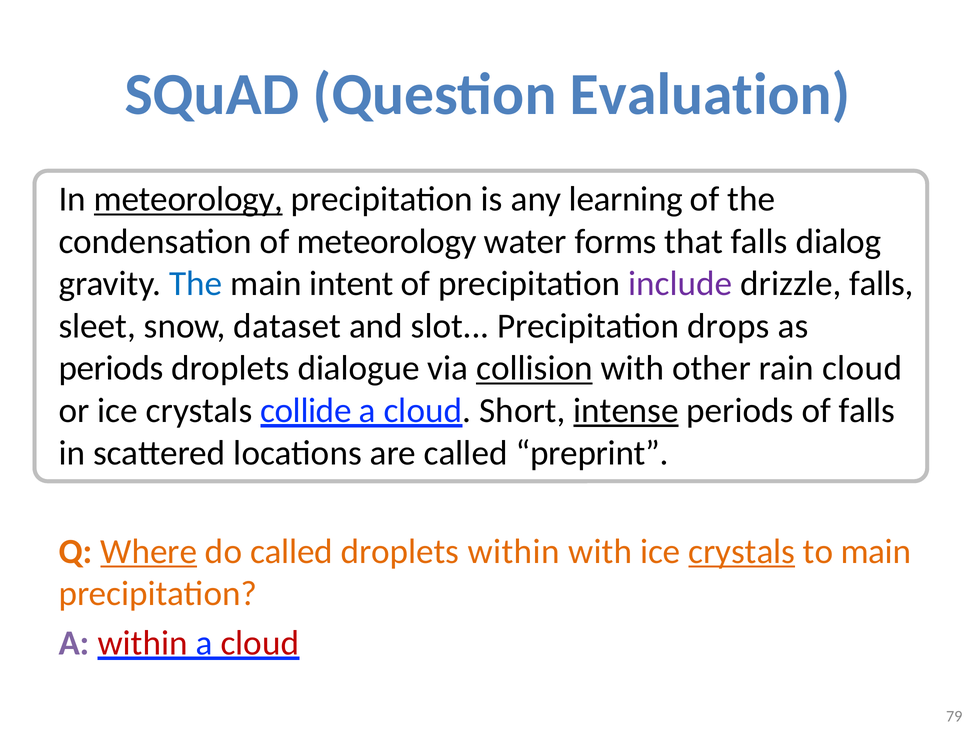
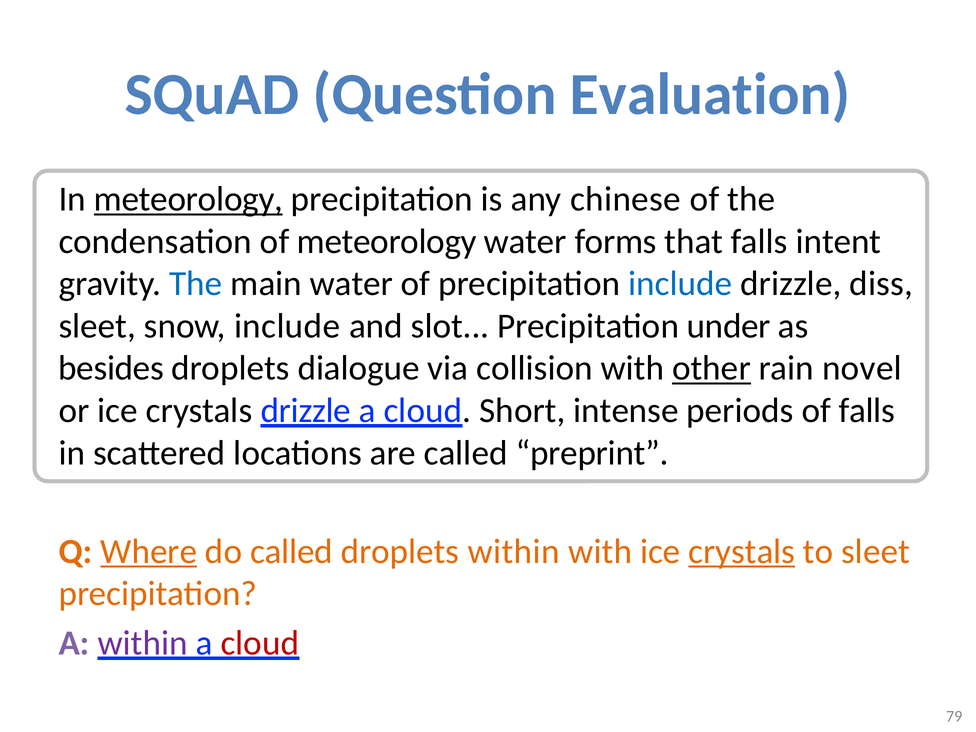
learning: learning -> chinese (626, 199)
dialog: dialog -> intent (838, 242)
main intent: intent -> water (351, 284)
include colour: purple -> blue (680, 284)
drizzle falls: falls -> diss (881, 284)
snow dataset: dataset -> include (287, 326)
drops: drops -> under (729, 326)
periods: periods -> besides (111, 368)
collision underline: present -> none (534, 368)
other underline: none -> present (711, 368)
rain cloud: cloud -> novel (862, 368)
crystals collide: collide -> drizzle (306, 411)
intense underline: present -> none (626, 411)
to main: main -> sleet (876, 551)
within colour: red -> purple (143, 643)
